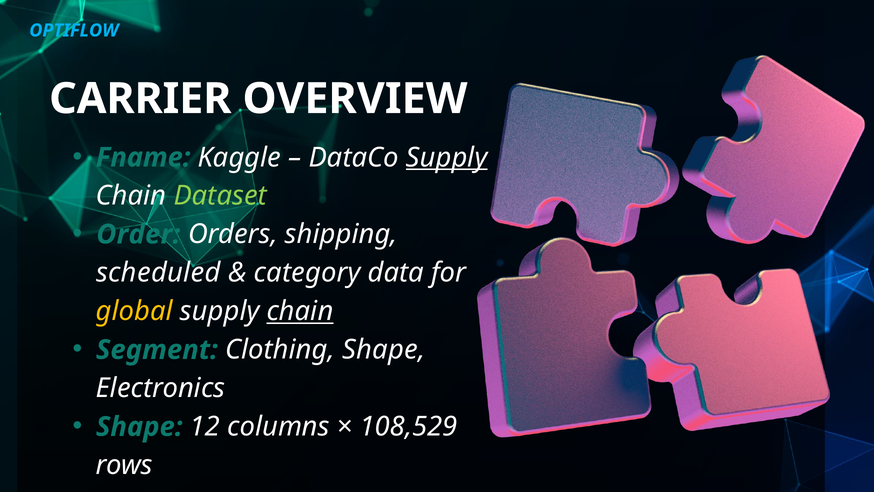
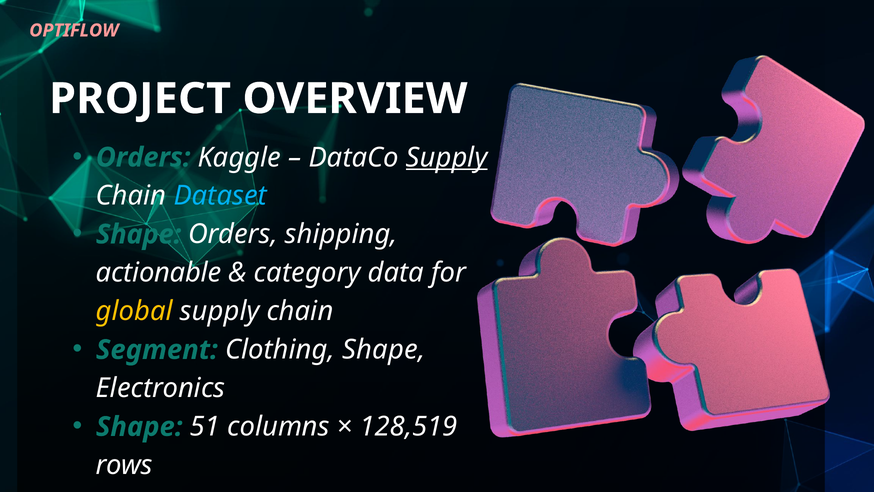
OPTIFLOW colour: light blue -> pink (74, 30)
CARRIER: CARRIER -> PROJECT (140, 99)
Fname: Fname -> Orders (143, 157)
Dataset colour: light green -> light blue (220, 196)
Order: Order -> Shape (139, 234)
scheduled: scheduled -> actionable (159, 273)
chain underline: present -> none (300, 311)
12: 12 -> 51 (205, 426)
108,529: 108,529 -> 128,519 (409, 426)
